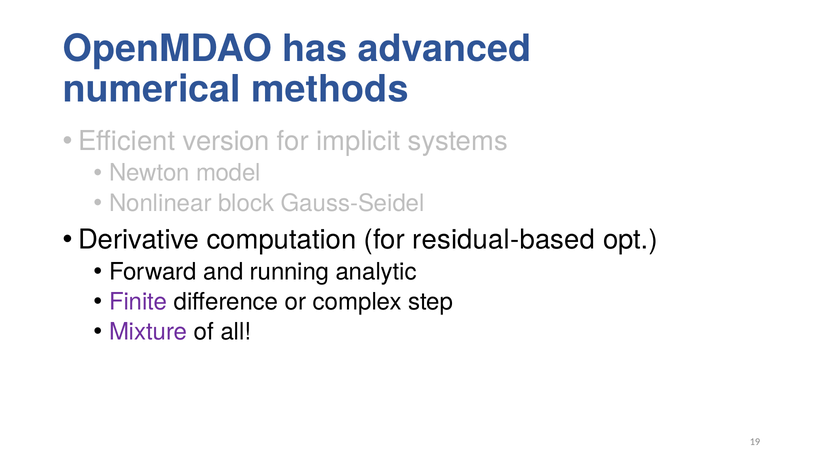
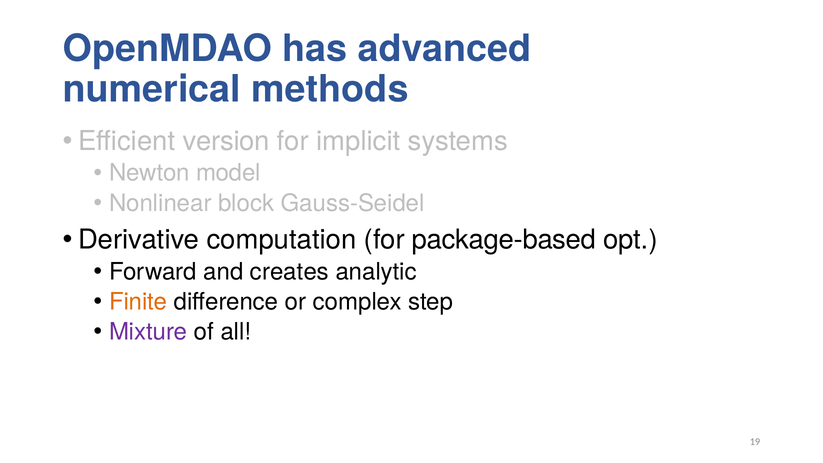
residual-based: residual-based -> package-based (504, 240)
running: running -> creates (289, 272)
Finite colour: purple -> orange (138, 302)
